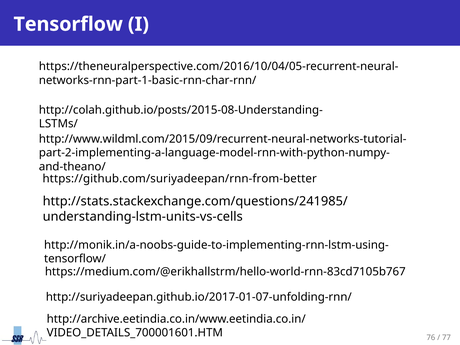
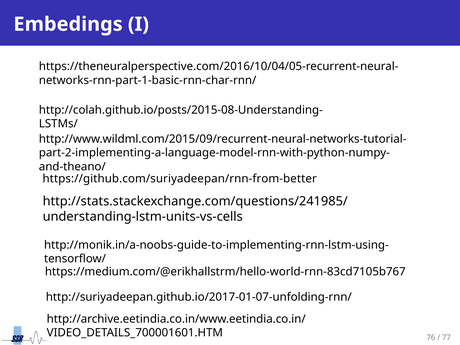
Tensorflow: Tensorflow -> Embedings (68, 24)
